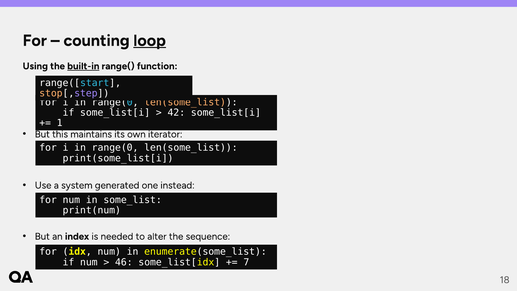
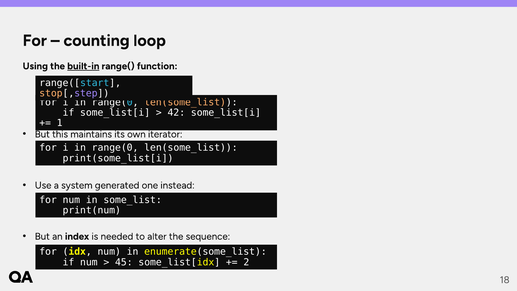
loop underline: present -> none (150, 41)
46: 46 -> 45 (124, 262)
7: 7 -> 2 (246, 262)
